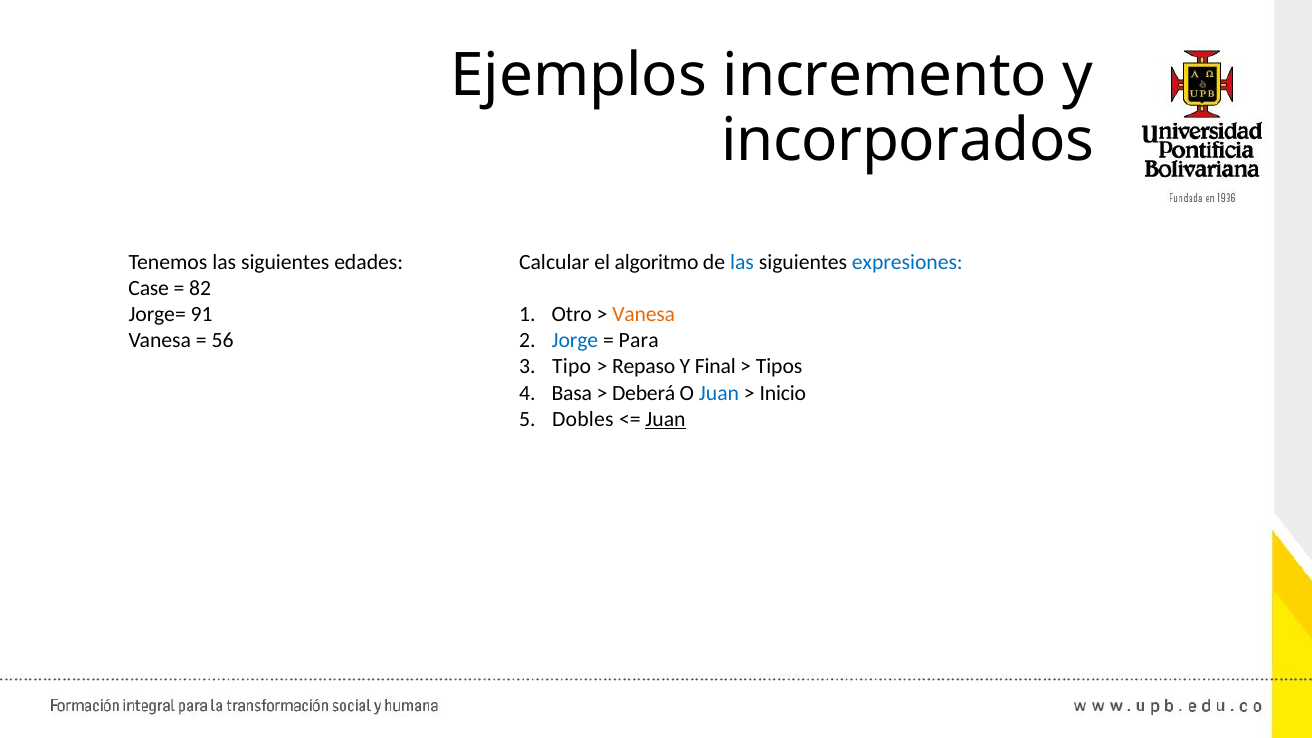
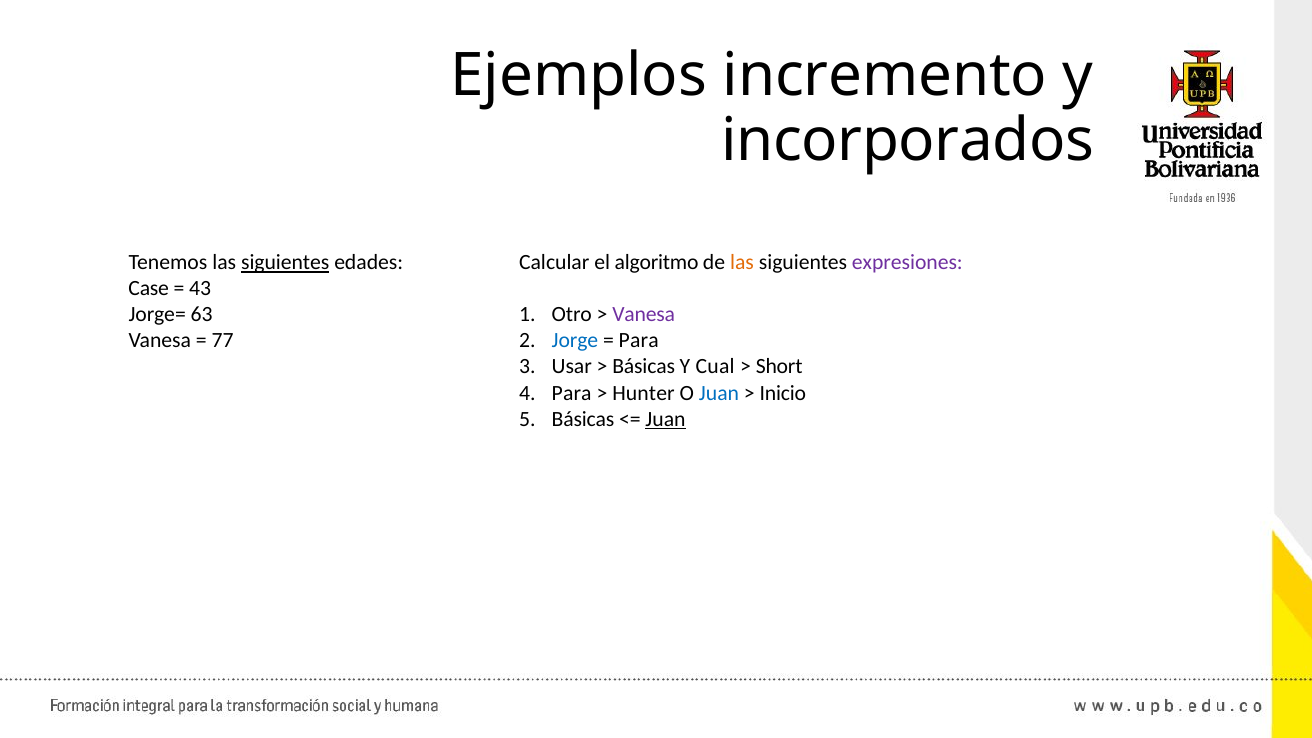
siguientes underline: none -> present (285, 263)
las colour: blue -> orange (742, 263)
expresiones colour: blue -> purple (907, 263)
82: 82 -> 43 (200, 289)
91: 91 -> 63 (202, 315)
Vanesa colour: orange -> purple (644, 315)
56: 56 -> 77 (223, 341)
Tipo: Tipo -> Usar (572, 367)
Repaso: Repaso -> Básicas (644, 367)
Final: Final -> Cual (715, 367)
Tipos: Tipos -> Short (779, 367)
Basa: Basa -> Para (572, 393)
Deberá: Deberá -> Hunter (644, 393)
Dobles: Dobles -> Básicas (583, 419)
